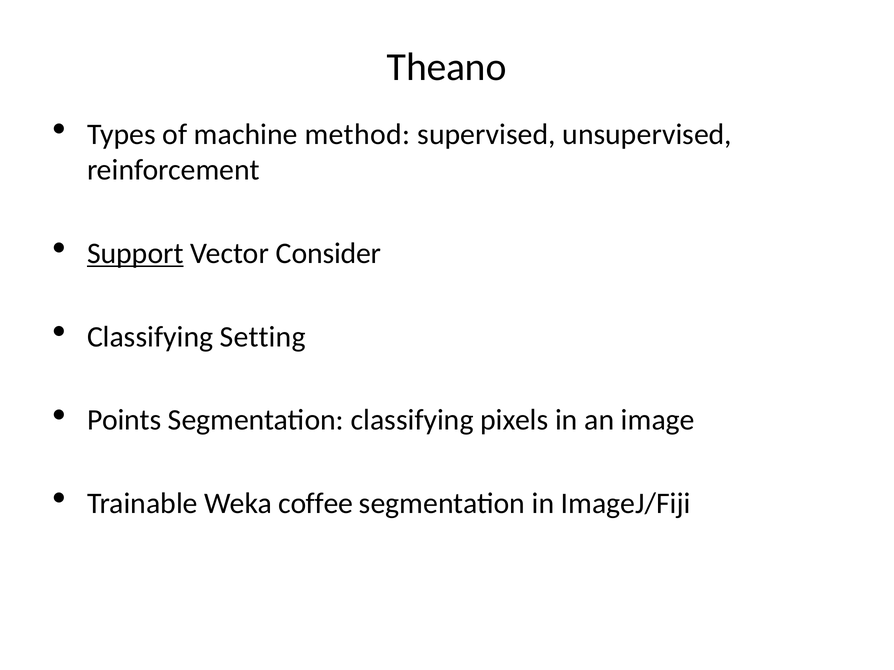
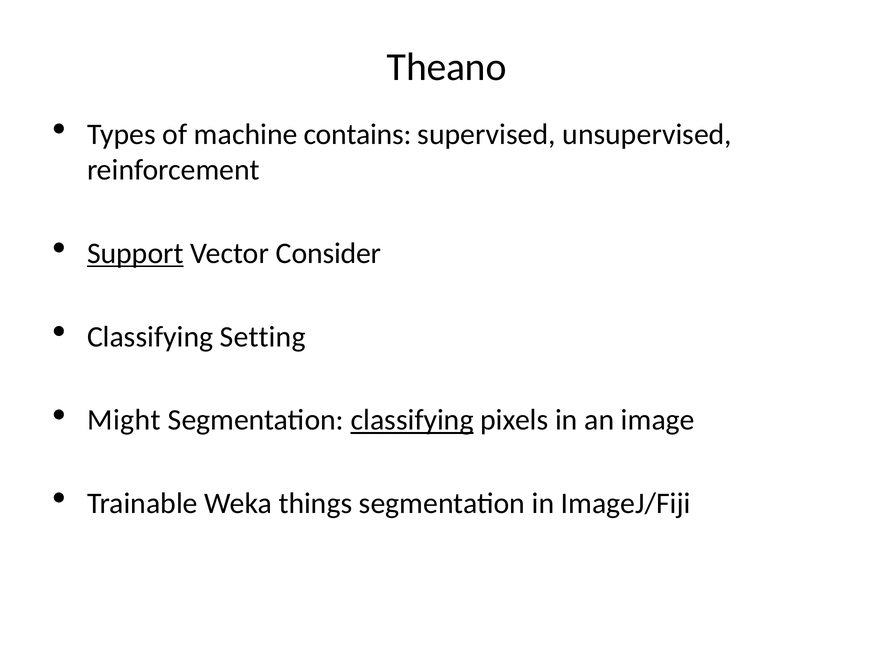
method: method -> contains (358, 134)
Points: Points -> Might (124, 420)
classifying underline: none -> present (412, 420)
coffee: coffee -> things (315, 504)
